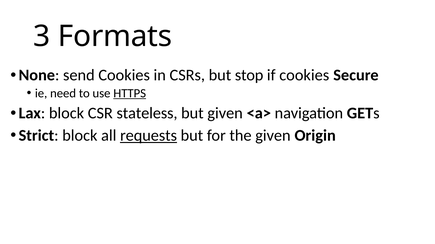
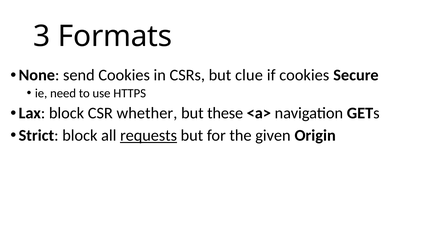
stop: stop -> clue (249, 75)
HTTPS underline: present -> none (130, 93)
stateless: stateless -> whether (147, 114)
but given: given -> these (225, 114)
